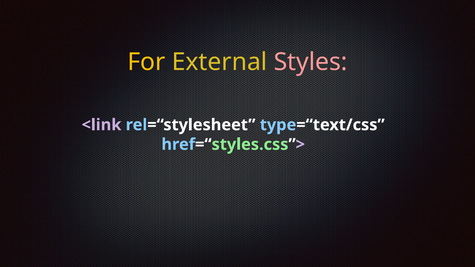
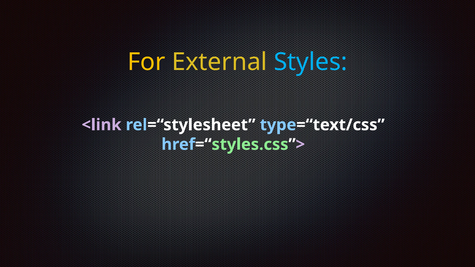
Styles colour: pink -> light blue (311, 62)
